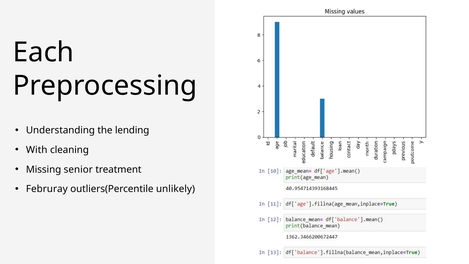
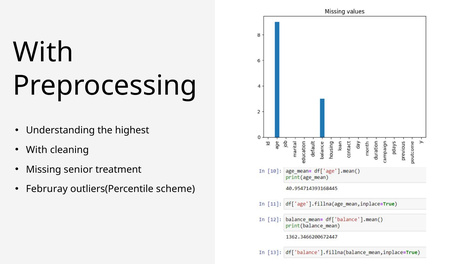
Each: Each -> With (43, 52)
lending: lending -> highest (132, 130)
unlikely: unlikely -> scheme (175, 189)
